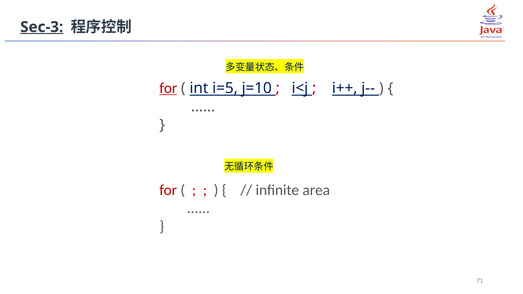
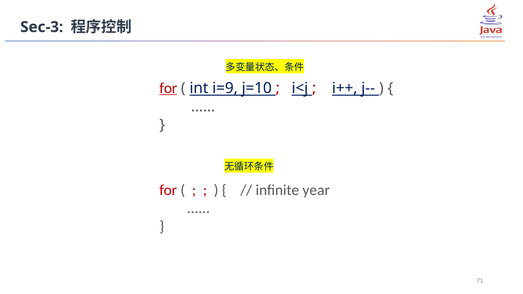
Sec-3 underline: present -> none (42, 27)
i=5: i=5 -> i=9 (225, 88)
area: area -> year (316, 190)
